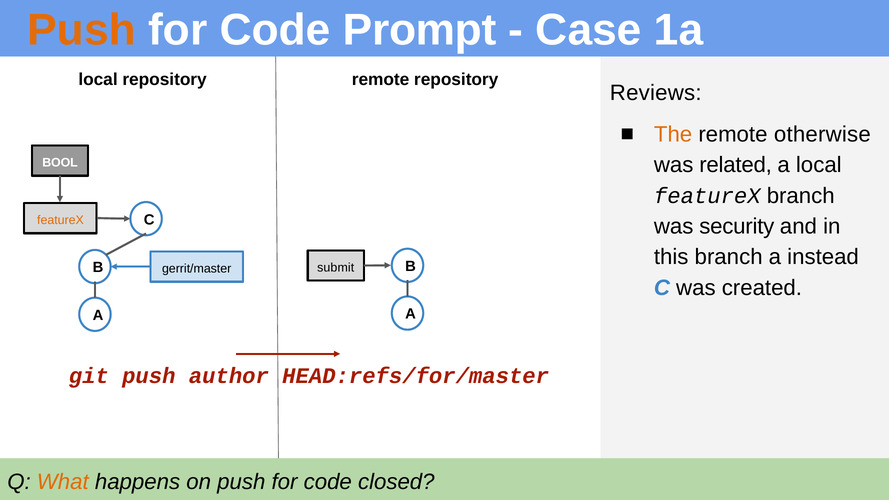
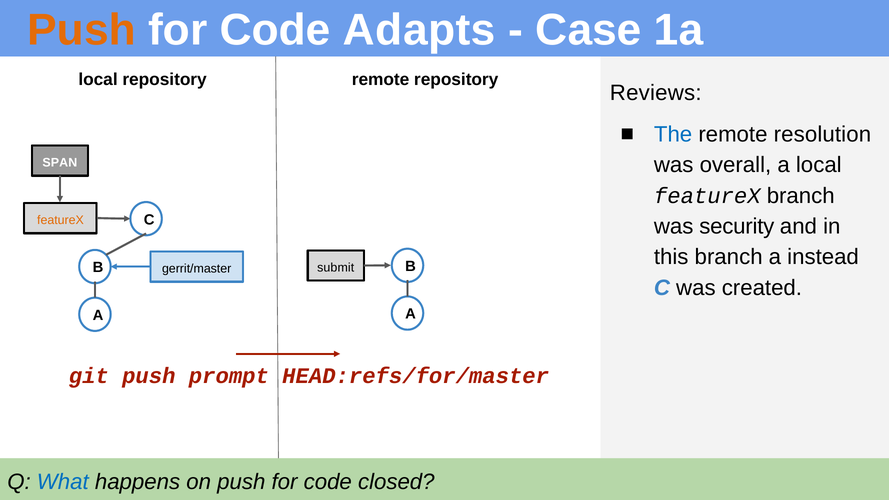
Prompt: Prompt -> Adapts (419, 30)
The colour: orange -> blue (673, 134)
otherwise: otherwise -> resolution (822, 134)
related: related -> overall (735, 165)
BOOL: BOOL -> SPAN (60, 163)
author: author -> prompt (229, 376)
What colour: orange -> blue (63, 482)
